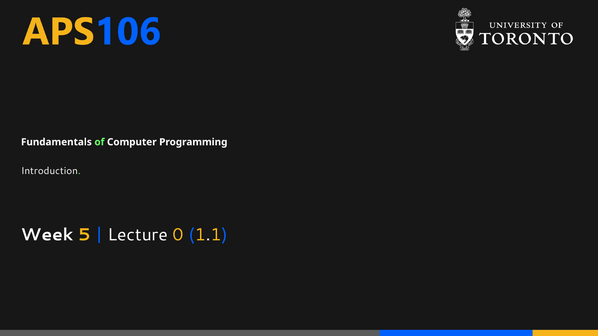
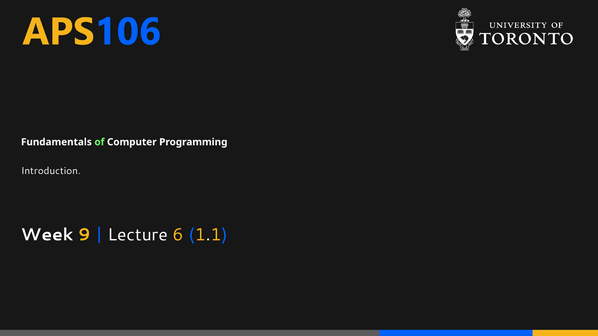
5: 5 -> 9 (84, 235)
0: 0 -> 6 (178, 235)
